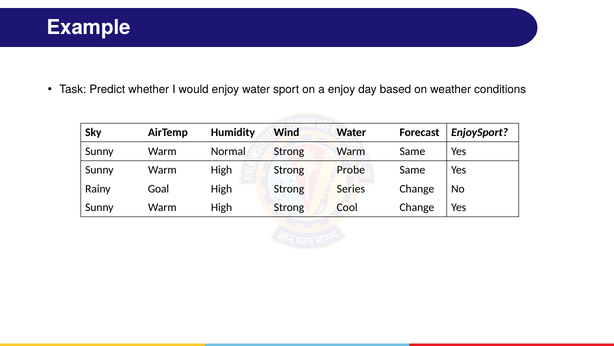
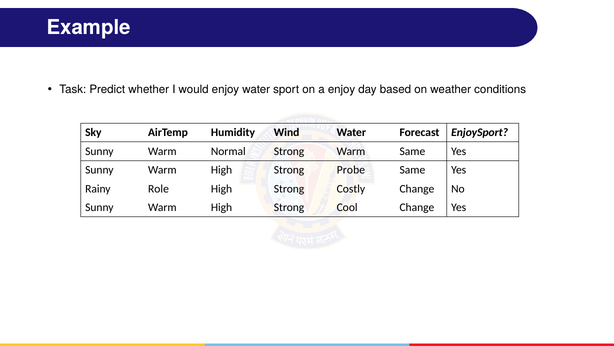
Goal: Goal -> Role (158, 188)
Series: Series -> Costly (351, 188)
